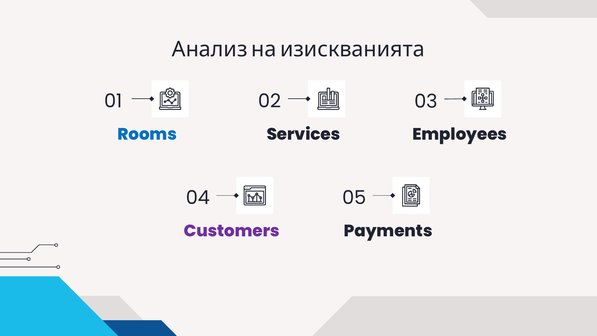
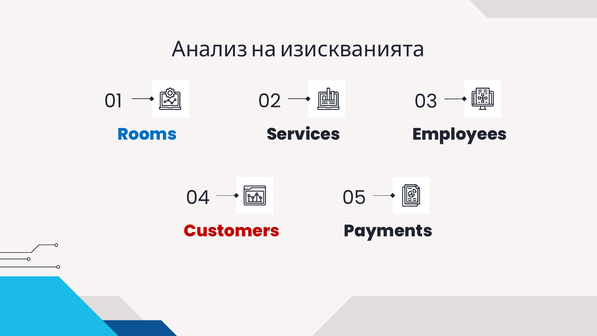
Customers colour: purple -> red (232, 231)
